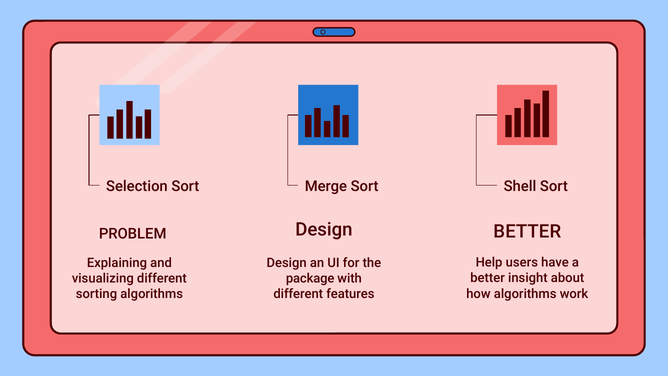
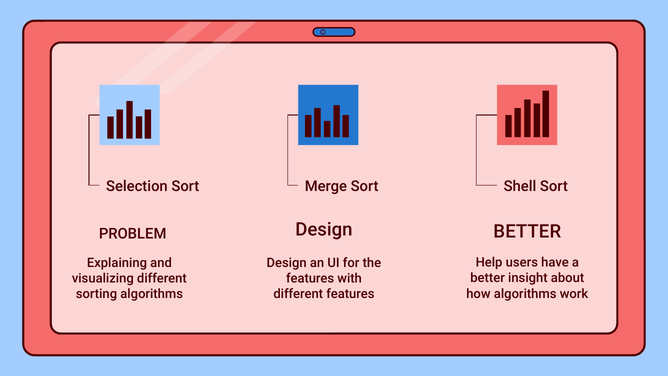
package: package -> features (310, 278)
